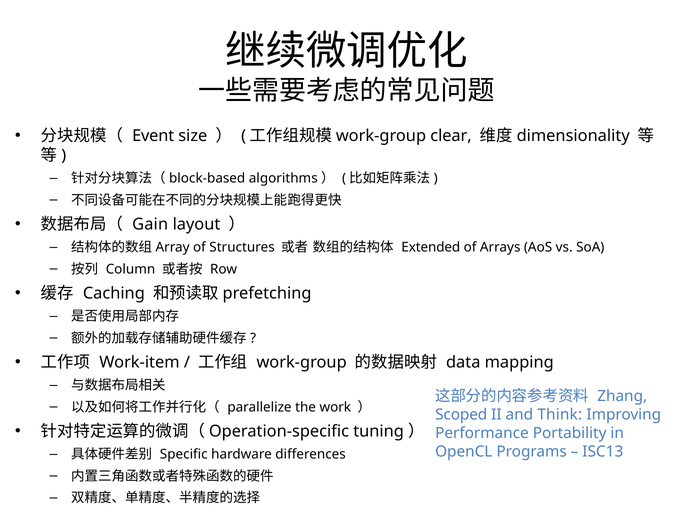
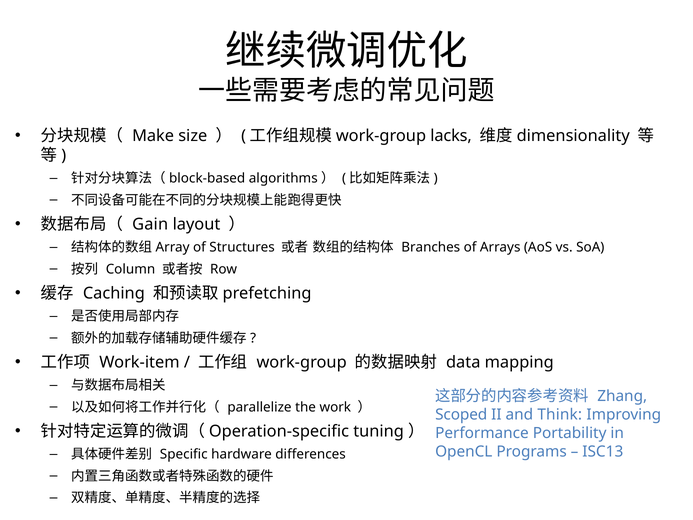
Event: Event -> Make (153, 136)
clear: clear -> lacks (451, 136)
Extended: Extended -> Branches (431, 247)
